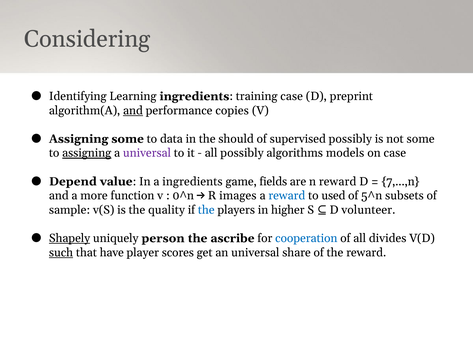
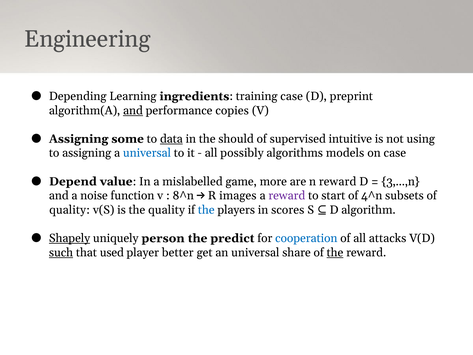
Considering: Considering -> Engineering (87, 39)
Identifying: Identifying -> Depending (78, 96)
data underline: none -> present (171, 139)
supervised possibly: possibly -> intuitive (350, 139)
not some: some -> using (421, 139)
assigning underline: present -> none (87, 153)
universal colour: purple -> blue (147, 153)
a ingredients: ingredients -> mislabelled (192, 181)
fields: fields -> more (273, 181)
7,...,n: 7,...,n -> 3,...,n (401, 181)
more: more -> noise (94, 196)
0^n: 0^n -> 8^n (183, 196)
reward colour: blue -> purple (287, 196)
used: used -> start (333, 196)
5^n: 5^n -> 4^n (372, 196)
sample: sample -> quality (69, 210)
higher: higher -> scores (288, 210)
volunteer: volunteer -> algorithm (368, 210)
ascribe: ascribe -> predict (232, 238)
divides: divides -> attacks (388, 238)
have: have -> used (112, 252)
scores: scores -> better (178, 252)
the underline: none -> present (335, 252)
